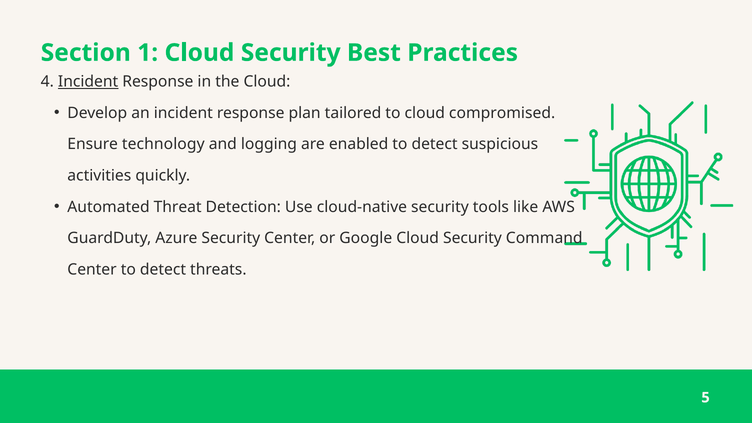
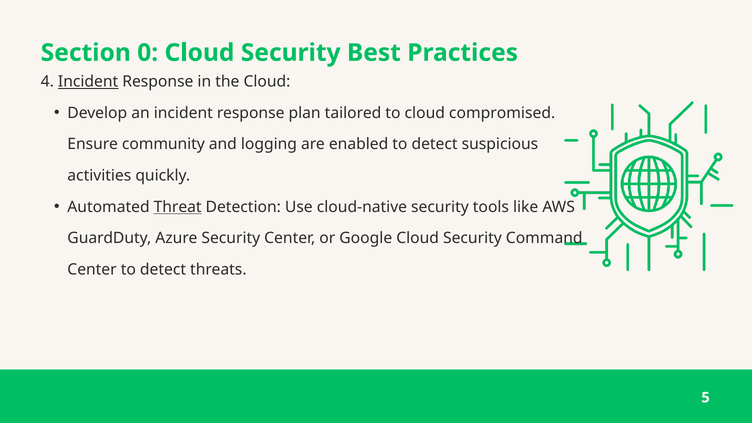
1: 1 -> 0 (148, 53)
technology: technology -> community (163, 144)
Threat underline: none -> present (178, 207)
